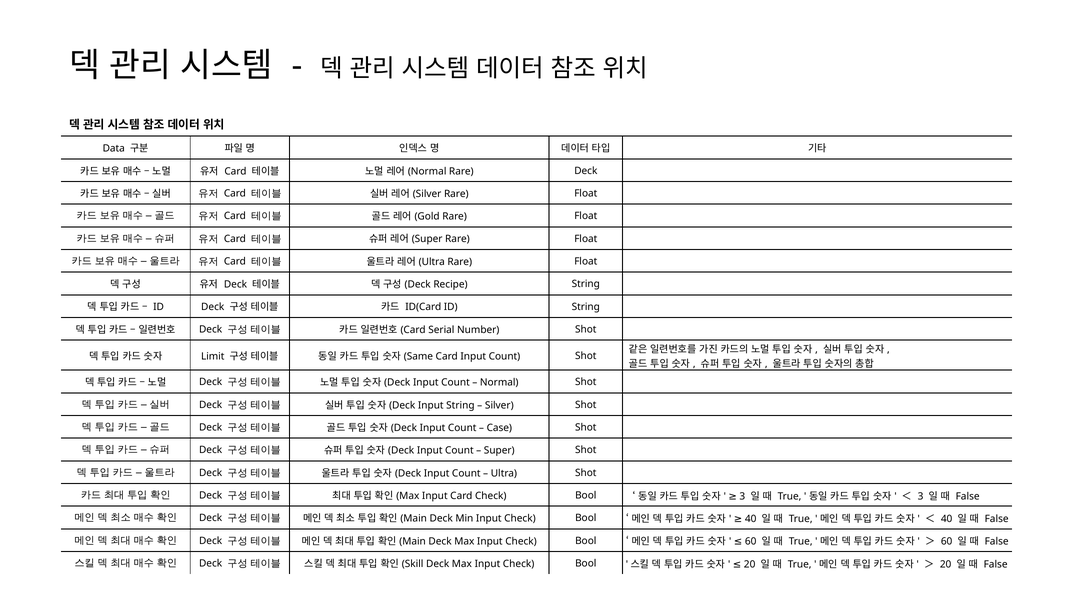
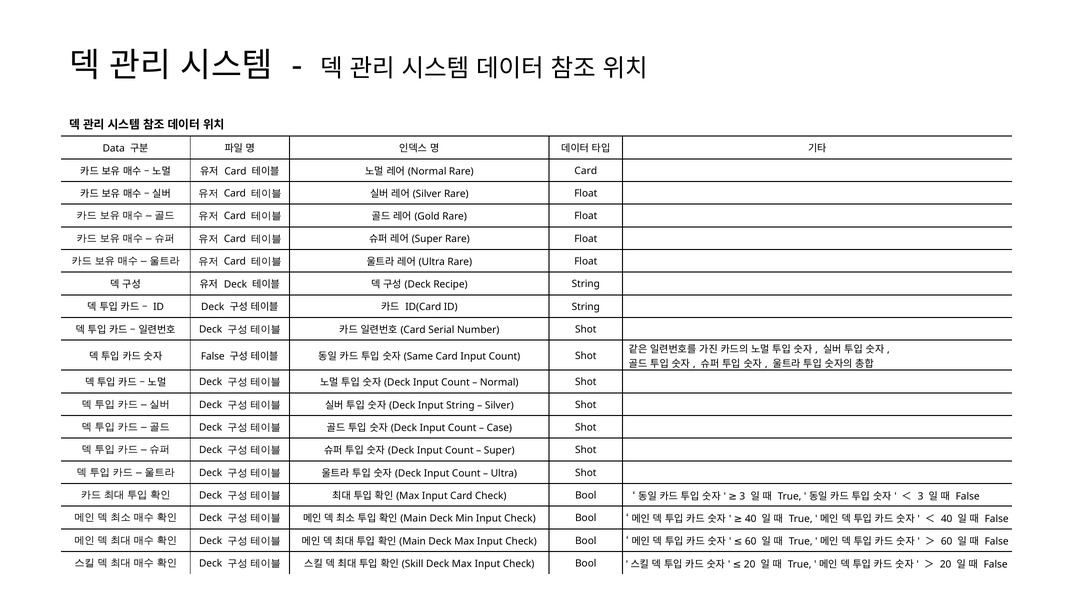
Rare Deck: Deck -> Card (586, 171)
Limit: Limit -> False (213, 356)
